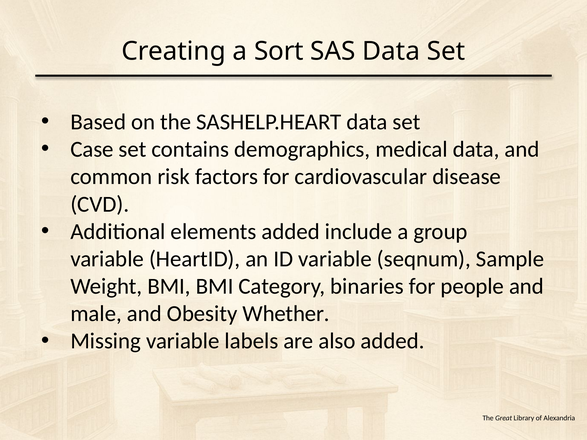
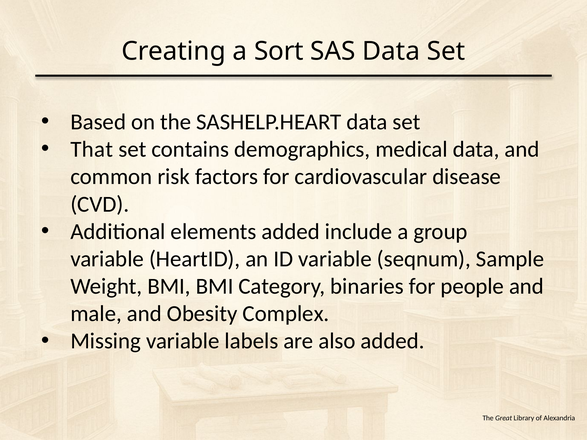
Case: Case -> That (92, 149)
Whether: Whether -> Complex (286, 314)
